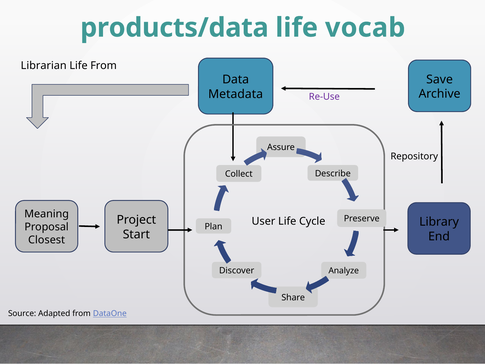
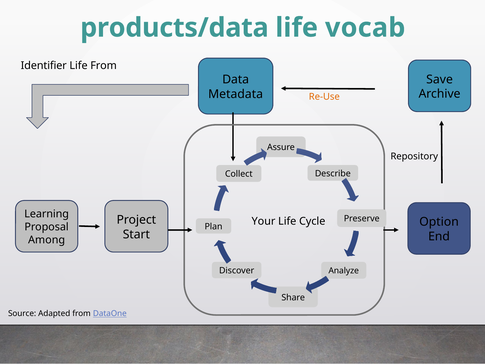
Librarian: Librarian -> Identifier (44, 66)
Re-Use colour: purple -> orange (324, 97)
Meaning: Meaning -> Learning (47, 214)
User: User -> Your (264, 221)
Library: Library -> Option (439, 222)
Closest: Closest -> Among (47, 240)
